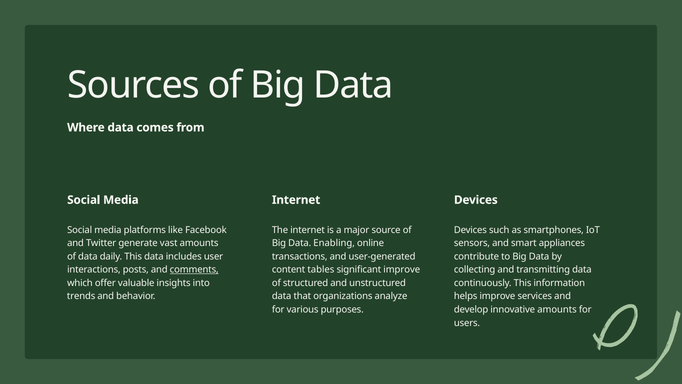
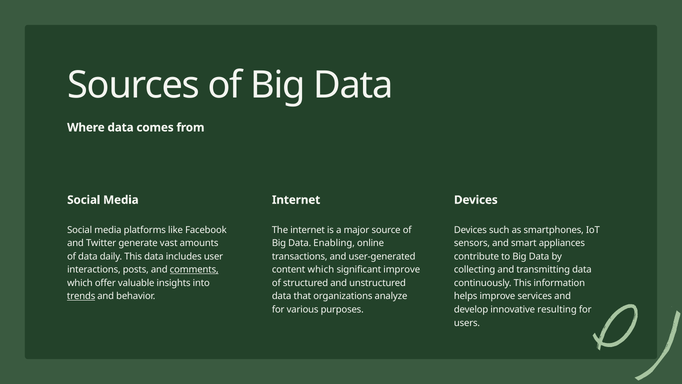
content tables: tables -> which (321, 269)
trends underline: none -> present (81, 296)
innovative amounts: amounts -> resulting (557, 309)
